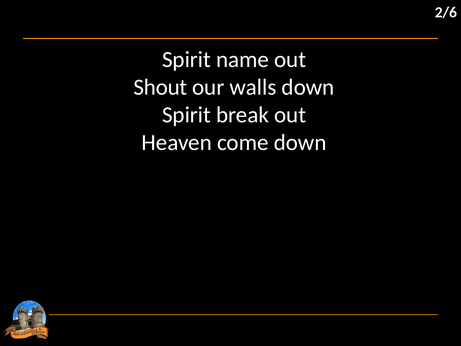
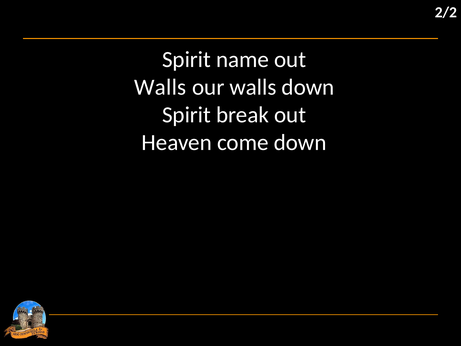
2/6: 2/6 -> 2/2 (446, 13)
Shout: Shout -> Walls (160, 87)
